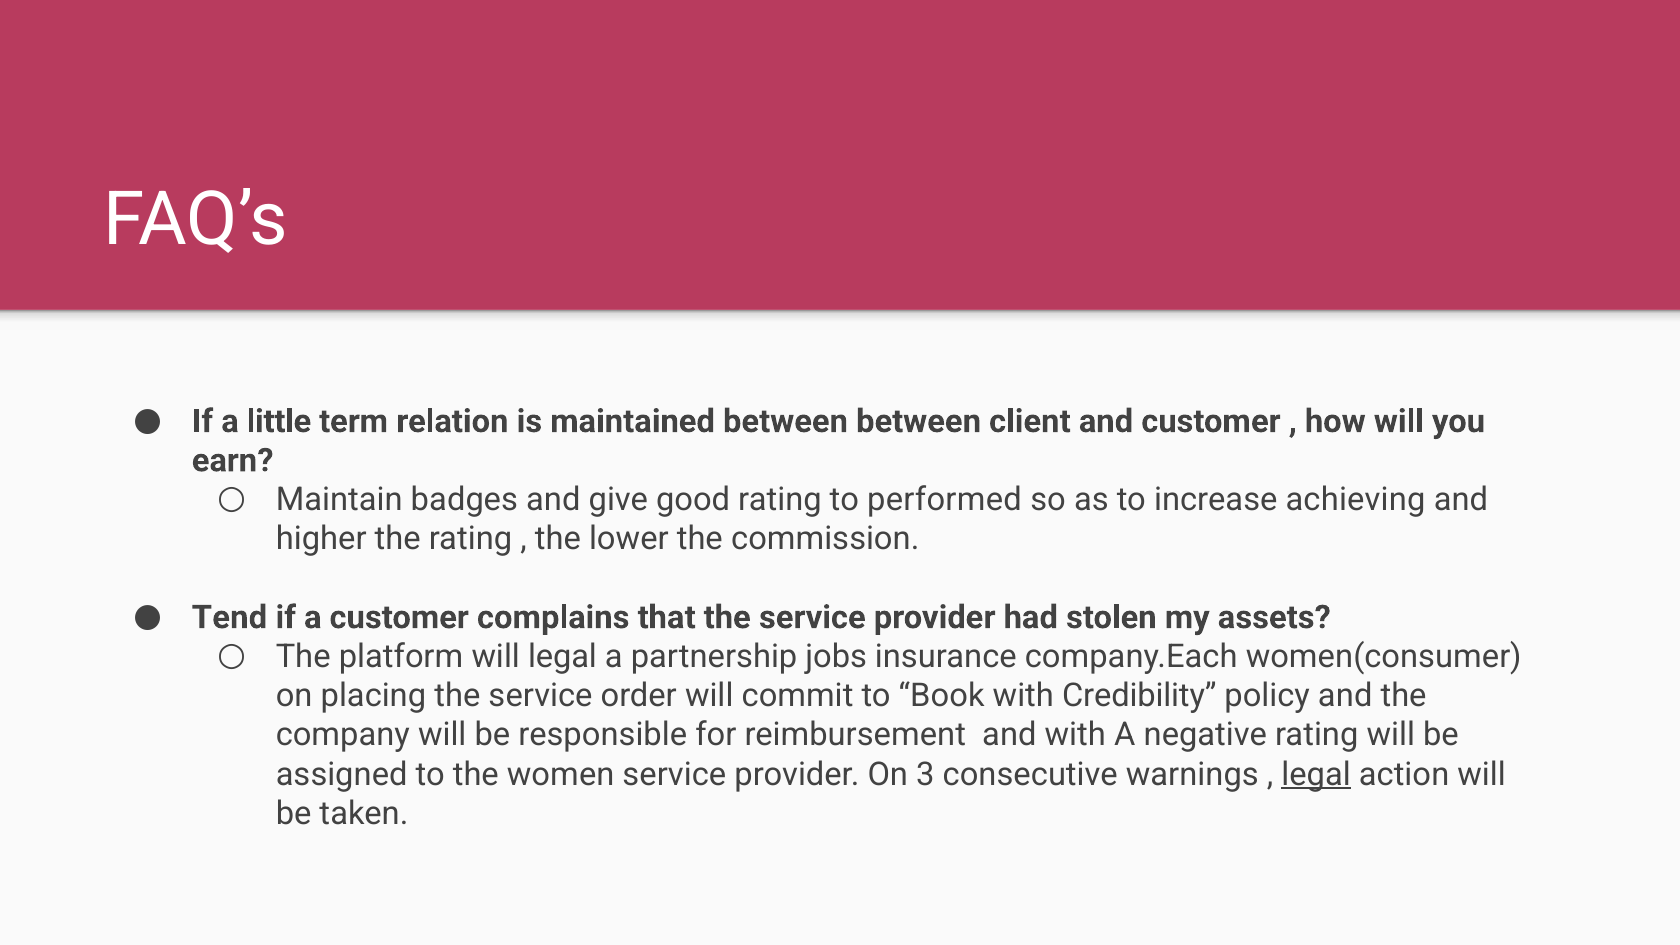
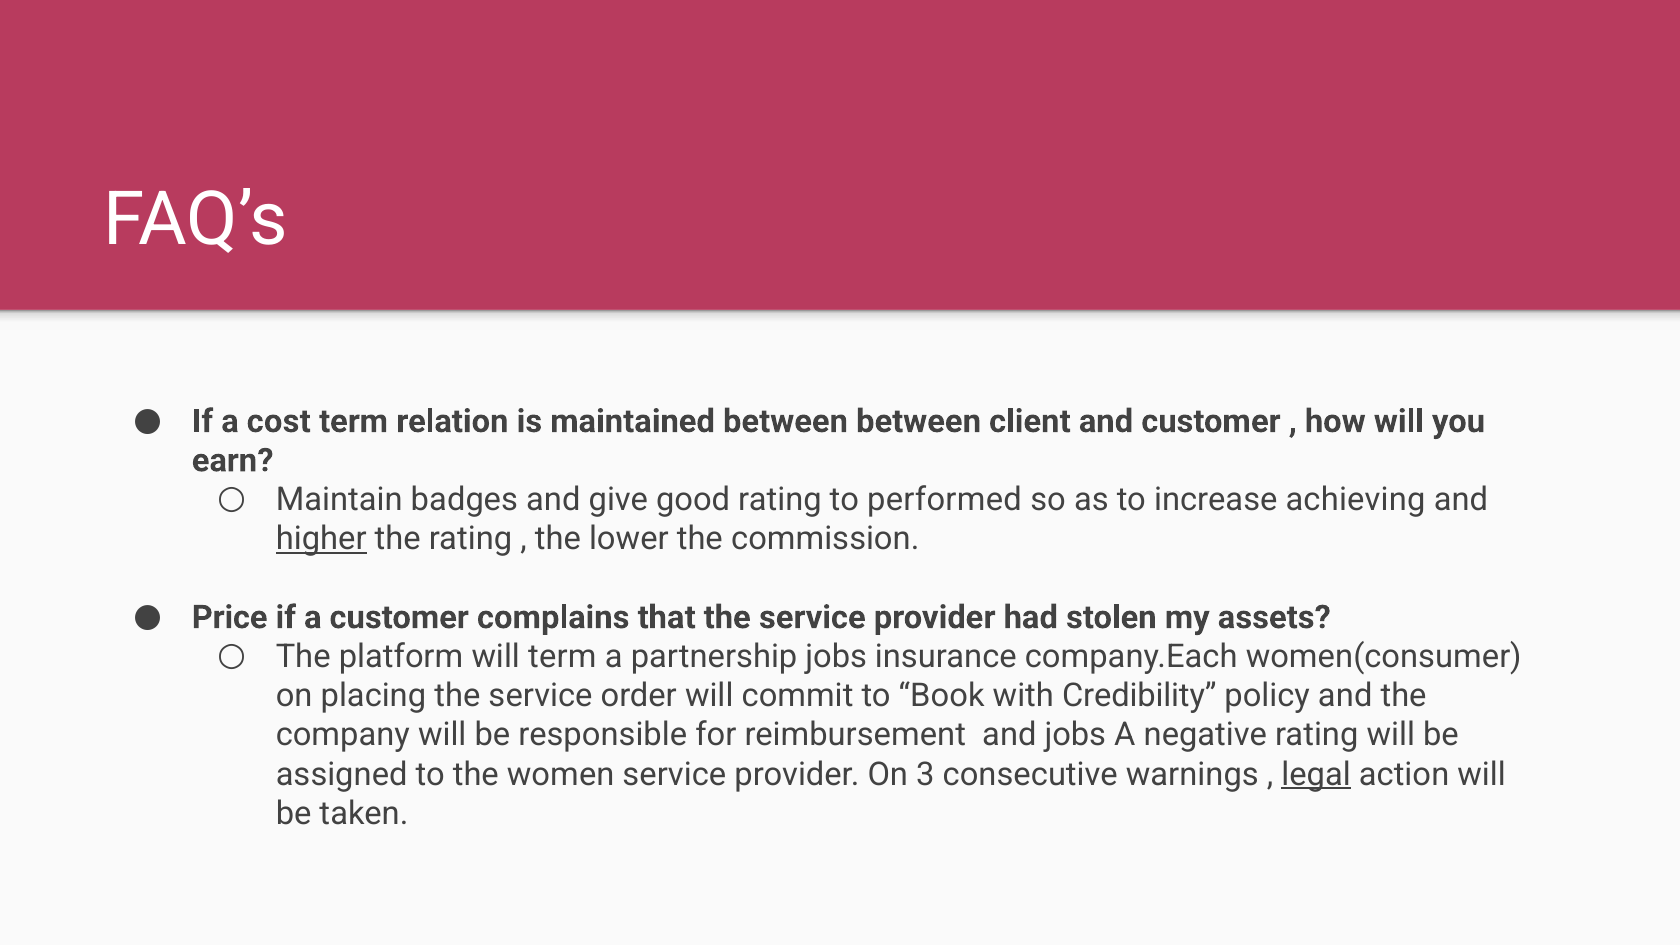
little: little -> cost (279, 421)
higher underline: none -> present (321, 539)
Tend: Tend -> Price (230, 617)
will legal: legal -> term (562, 657)
and with: with -> jobs (1075, 735)
